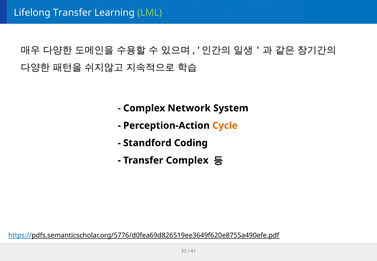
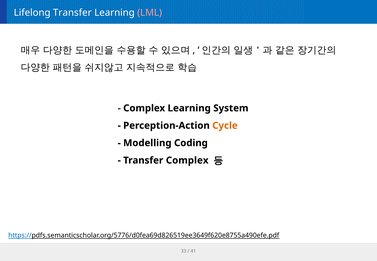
LML colour: light green -> pink (150, 13)
Complex Network: Network -> Learning (189, 108)
Standford: Standford -> Modelling (147, 143)
